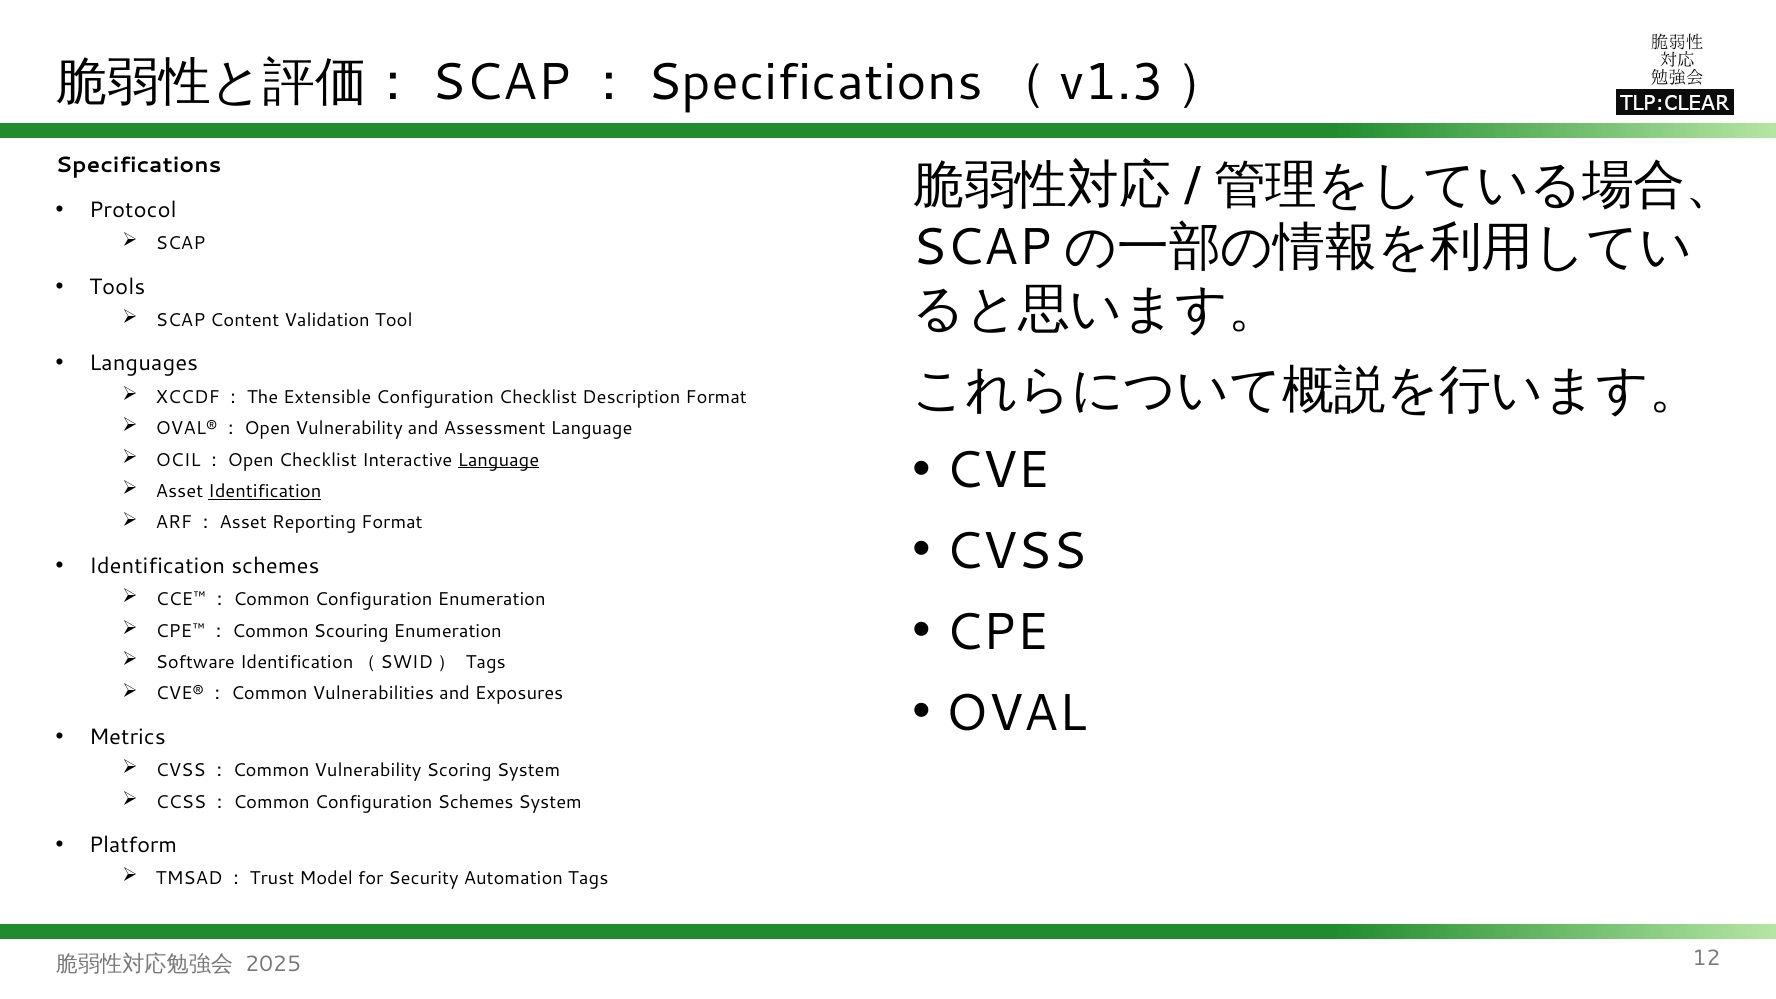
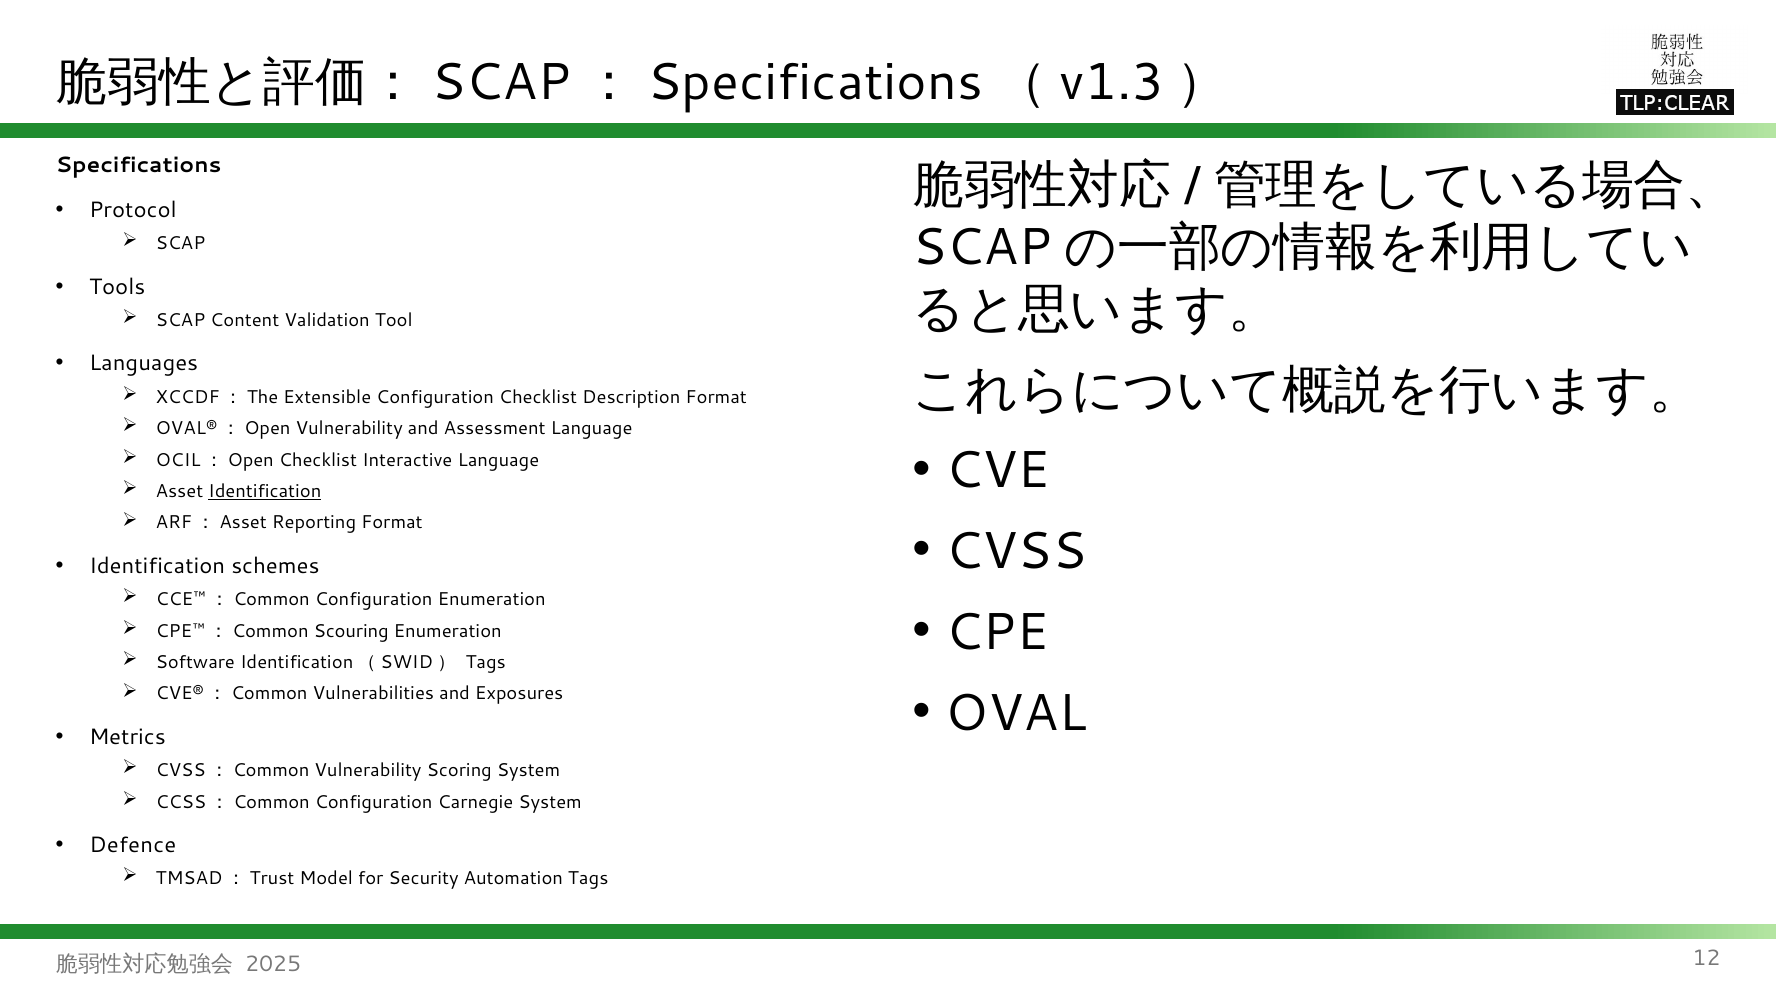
Language underline: present -> none (498, 460)
Configuration Schemes: Schemes -> Carnegie (476, 802)
Platform: Platform -> Defence (133, 845)
